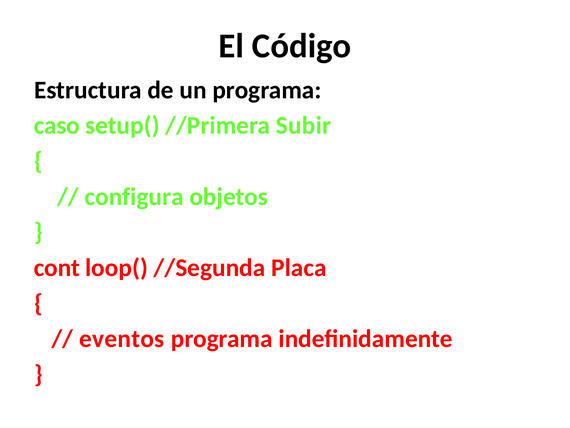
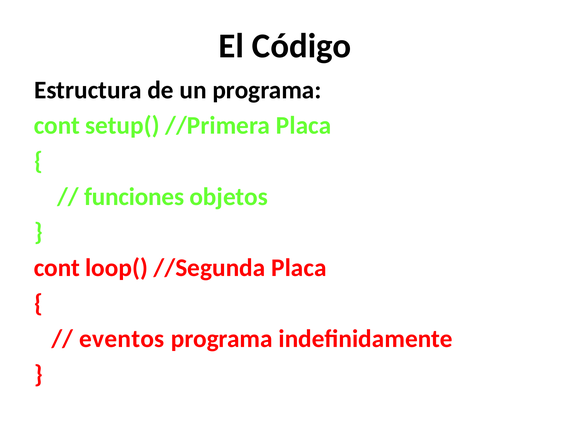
caso: caso -> cont (57, 125)
//Primera Subir: Subir -> Placa (304, 125)
configura: configura -> funciones (134, 196)
